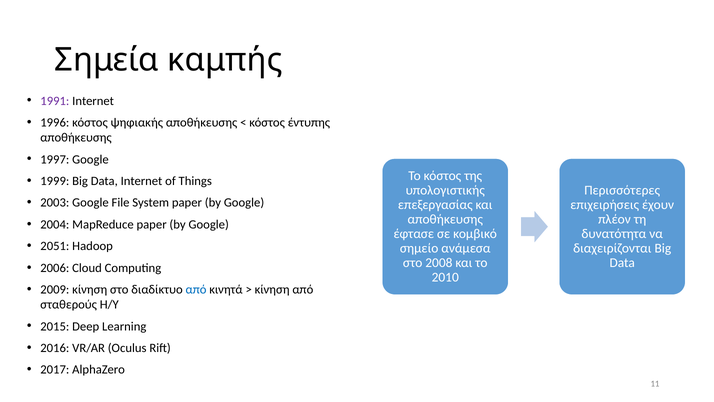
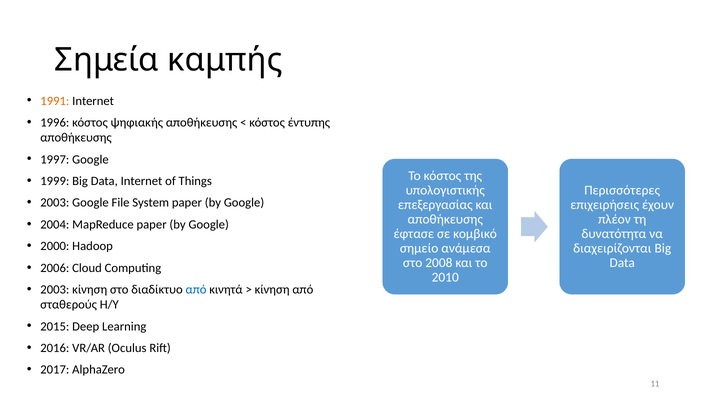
1991 colour: purple -> orange (55, 101)
2051: 2051 -> 2000 (55, 246)
2009: 2009 -> 2003 (55, 289)
